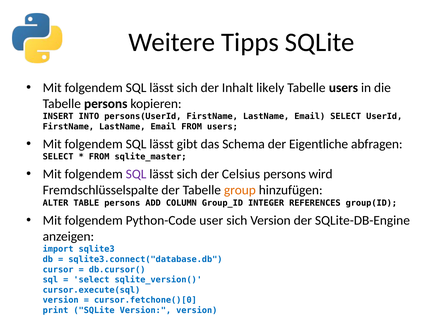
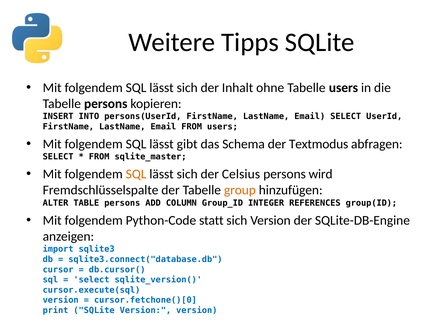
likely: likely -> ohne (270, 88)
Eigentliche: Eigentliche -> Textmodus (319, 144)
SQL colour: purple -> orange (136, 174)
user: user -> statt (211, 221)
